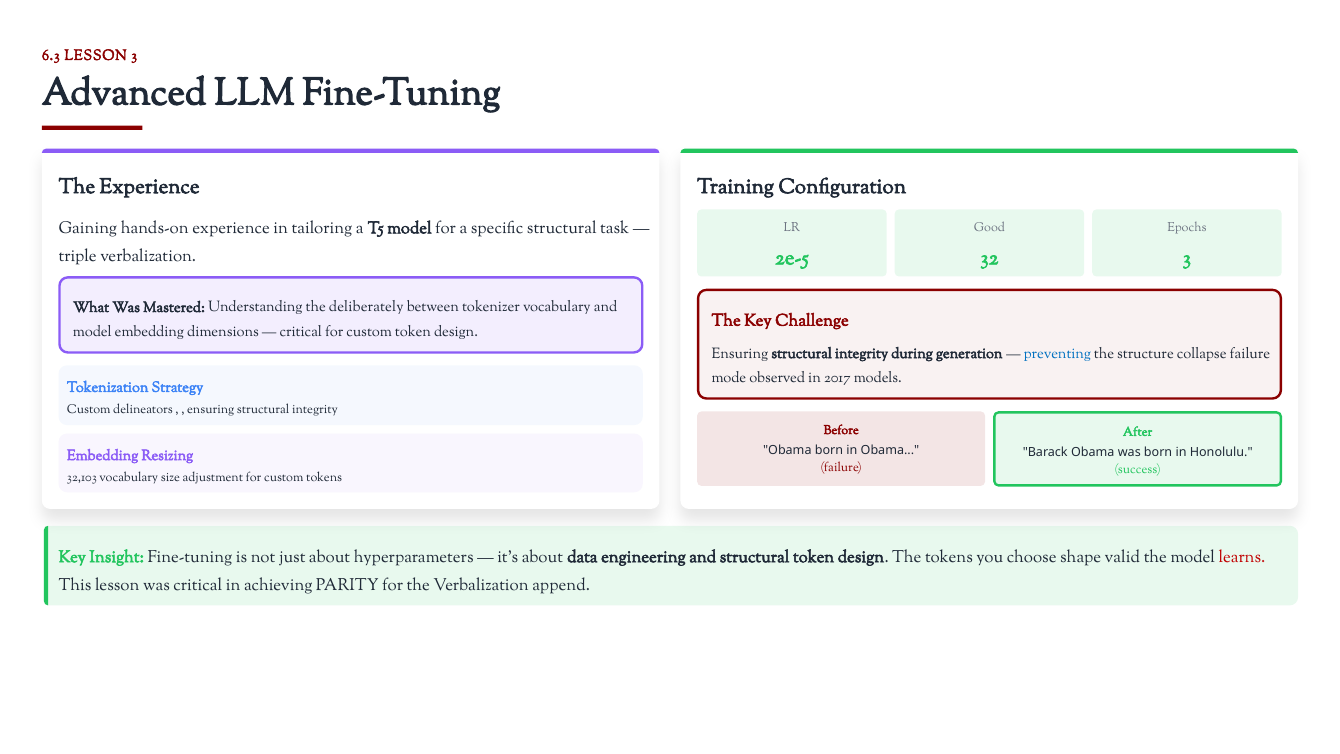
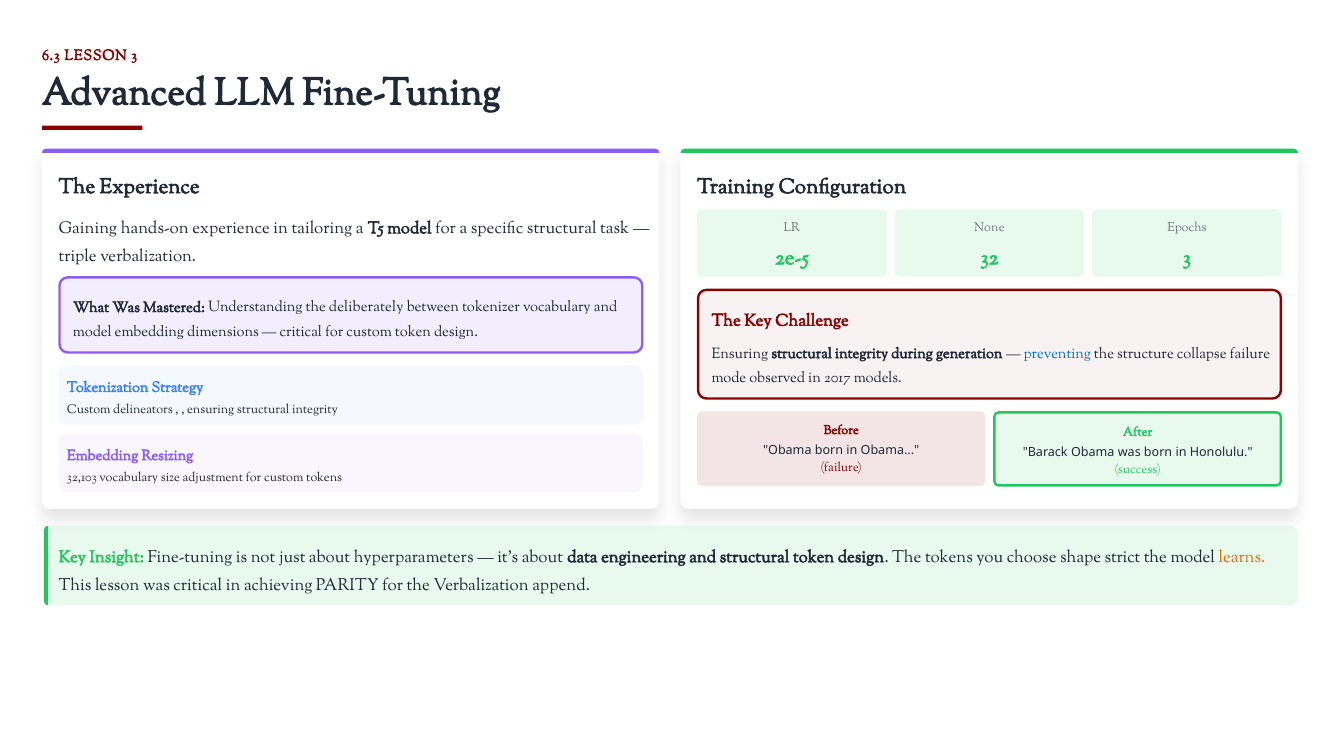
Good: Good -> None (989, 228)
valid: valid -> strict (1122, 556)
learns colour: red -> orange (1242, 556)
